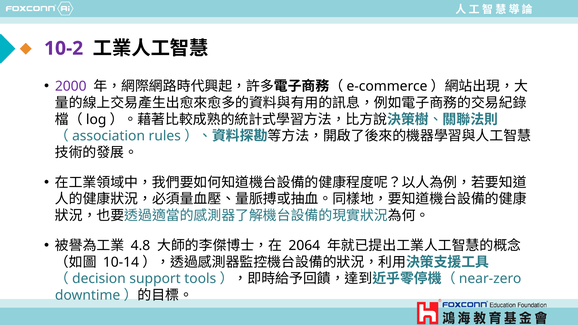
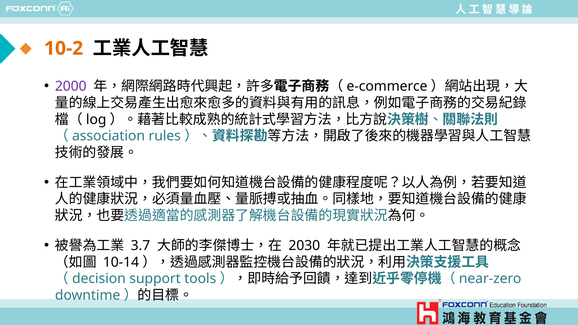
10-2 colour: purple -> orange (64, 48)
4.8: 4.8 -> 3.7 (140, 246)
2064: 2064 -> 2030 (304, 246)
